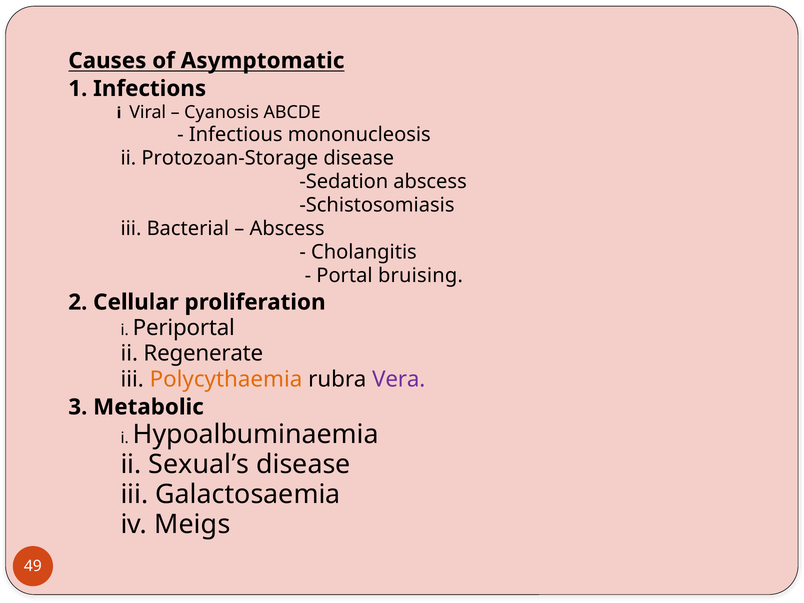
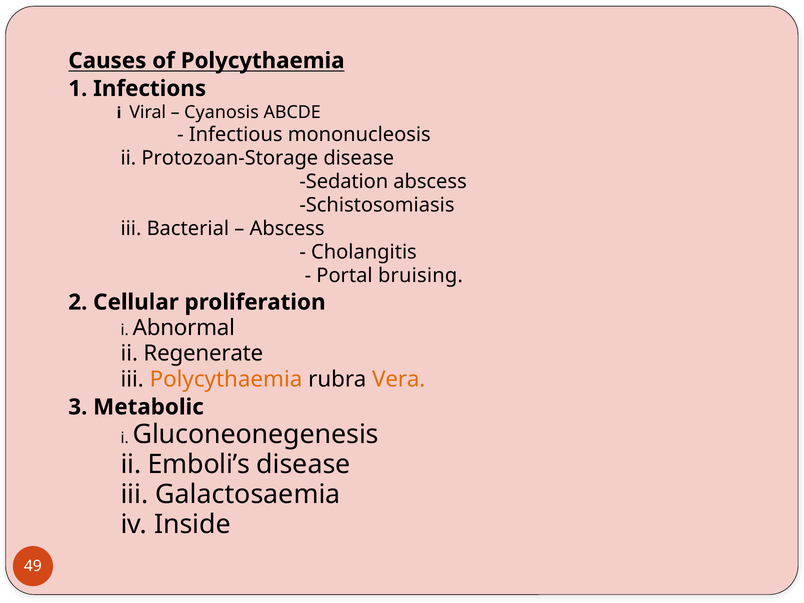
of Asymptomatic: Asymptomatic -> Polycythaemia (263, 61)
Periportal: Periportal -> Abnormal (184, 328)
Vera colour: purple -> orange (399, 379)
Hypoalbuminaemia: Hypoalbuminaemia -> Gluconeonegenesis (256, 435)
Sexual’s: Sexual’s -> Emboli’s (199, 465)
Meigs: Meigs -> Inside (192, 524)
